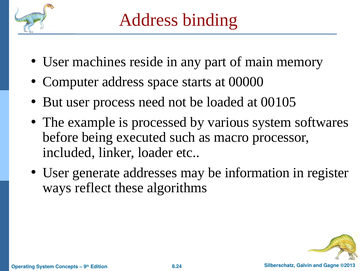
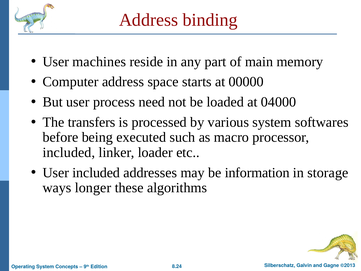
00105: 00105 -> 04000 (279, 102)
example: example -> transfers (92, 122)
User generate: generate -> included (96, 172)
register: register -> storage (328, 172)
reflect: reflect -> longer (93, 188)
